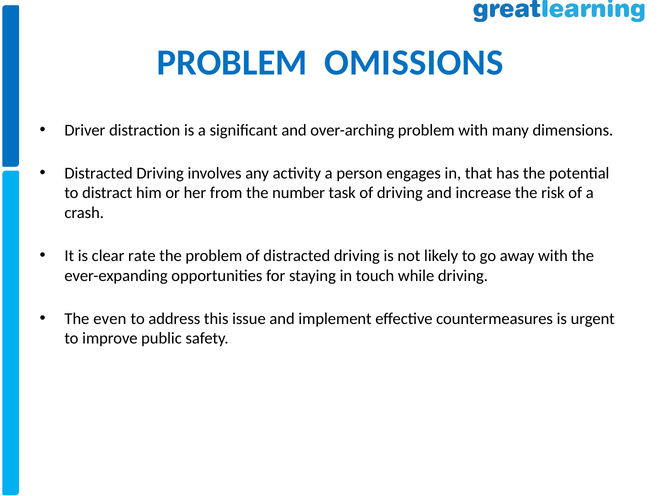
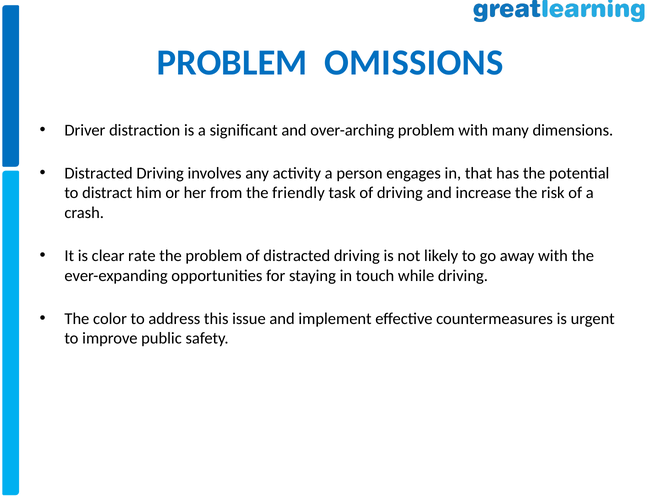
number: number -> friendly (298, 193)
even: even -> color (110, 318)
